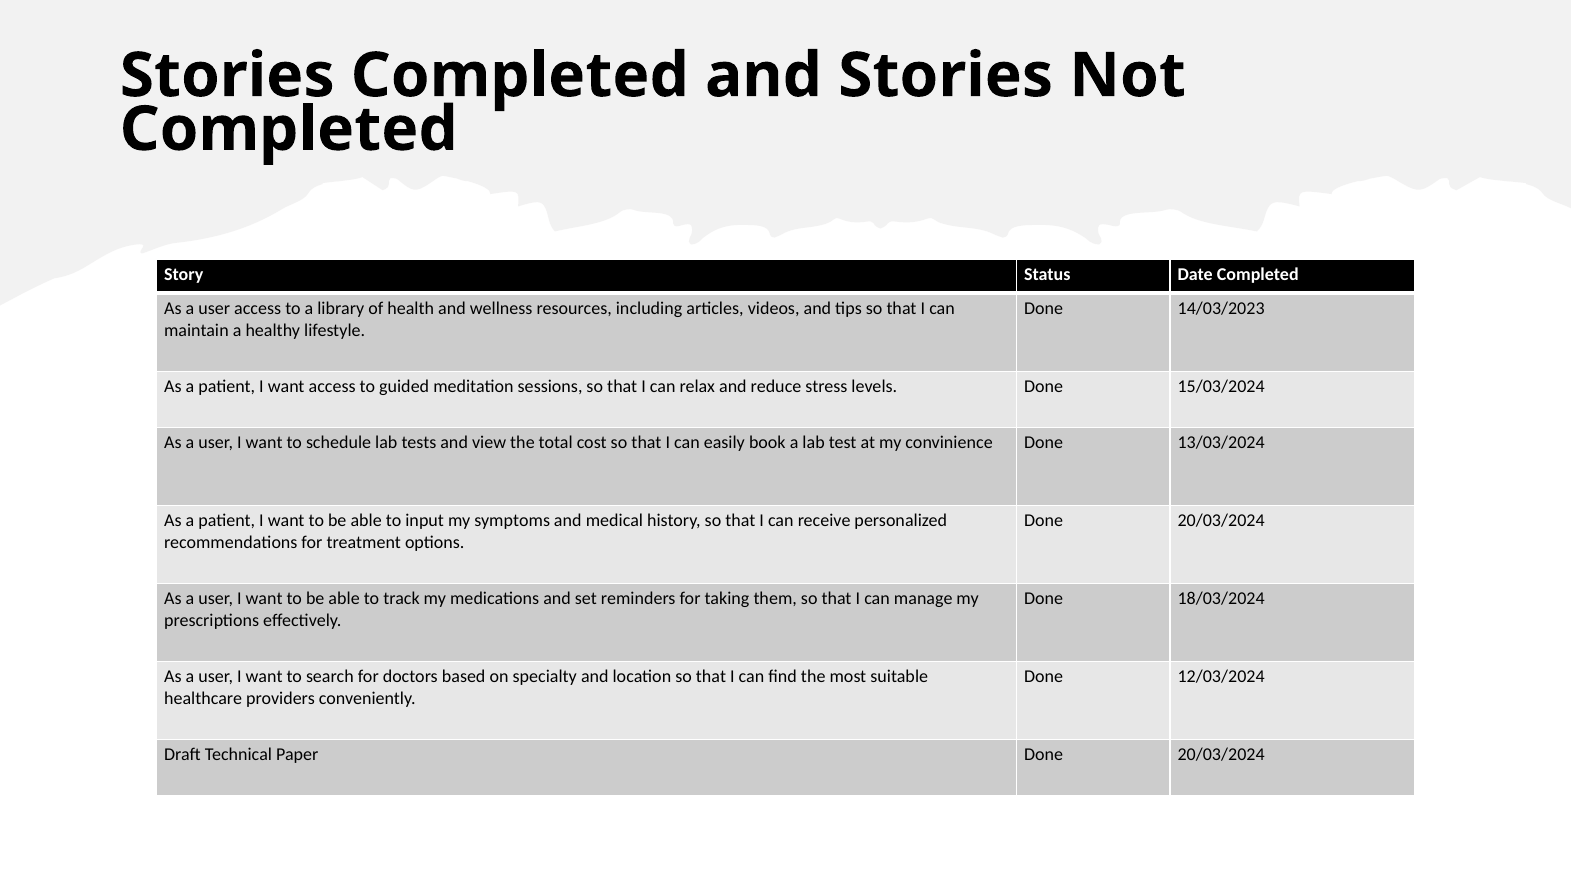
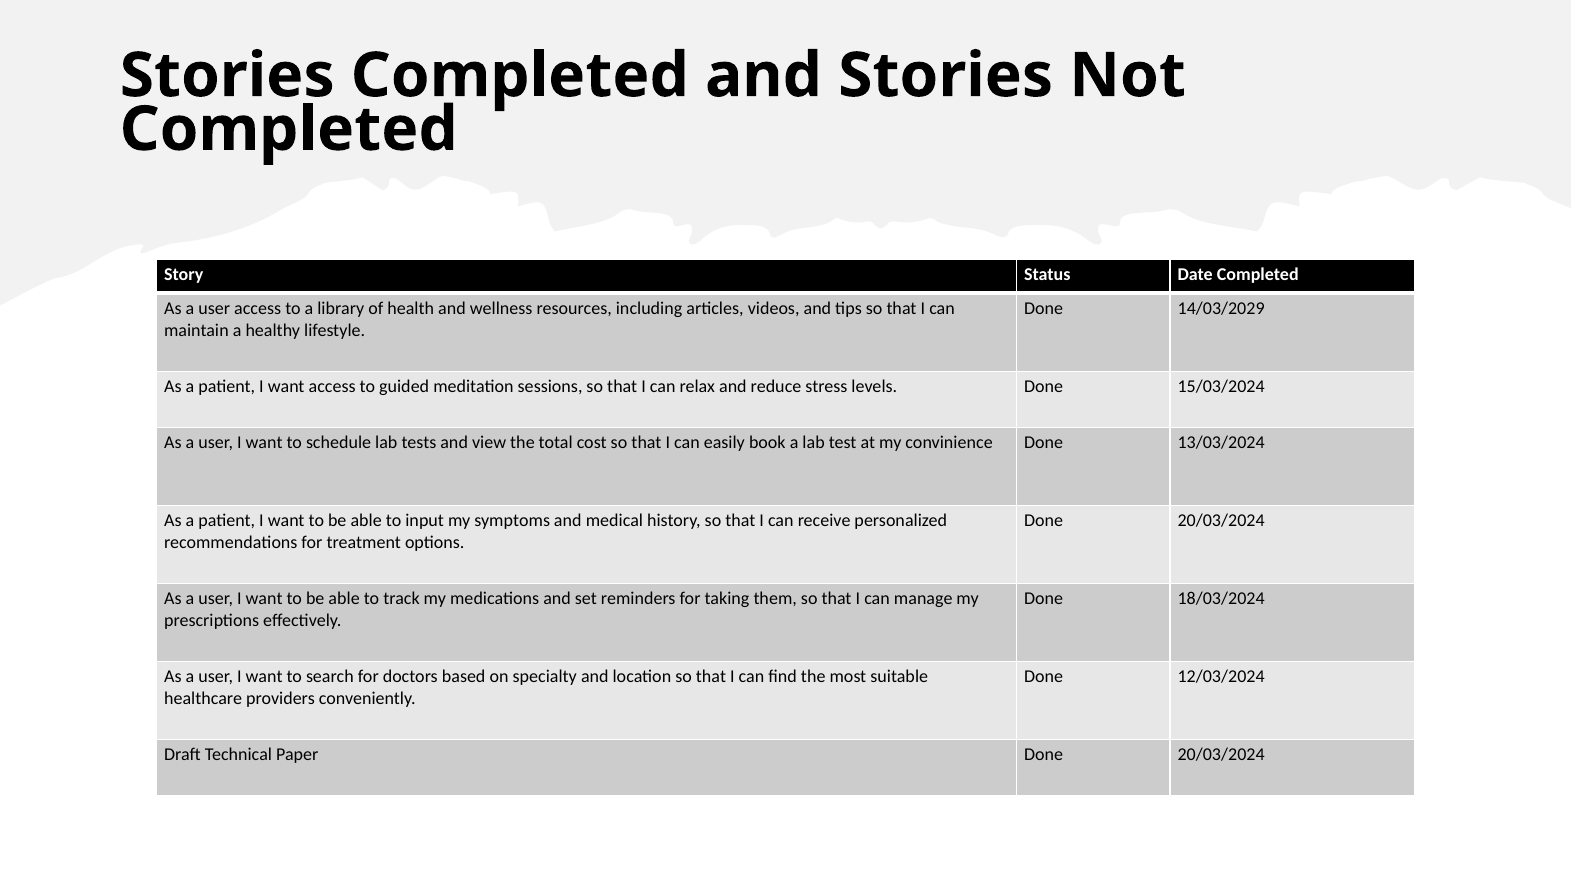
14/03/2023: 14/03/2023 -> 14/03/2029 (1221, 308)
